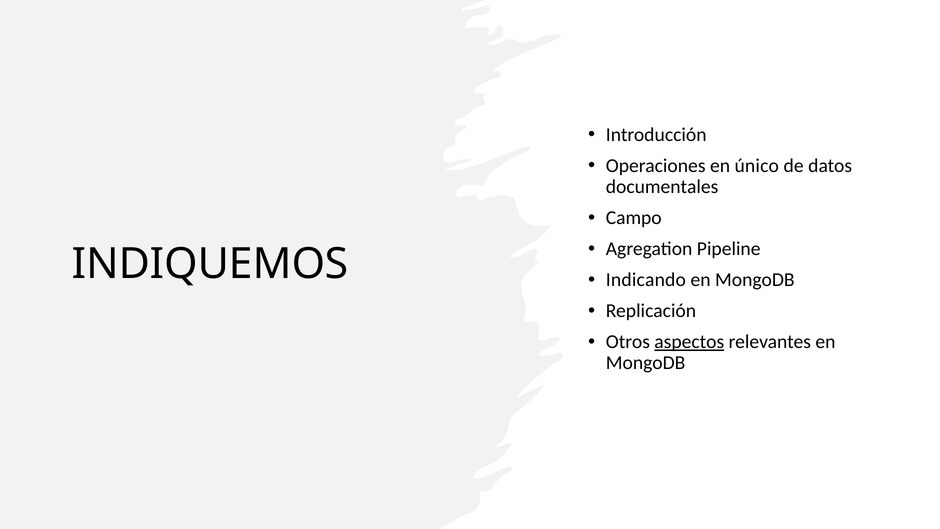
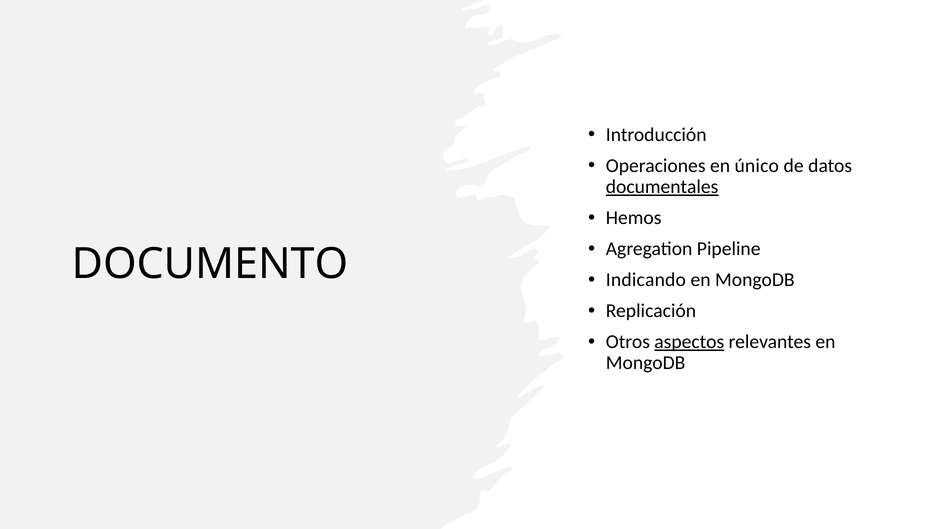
documentales underline: none -> present (662, 187)
Campo: Campo -> Hemos (634, 218)
INDIQUEMOS: INDIQUEMOS -> DOCUMENTO (210, 264)
